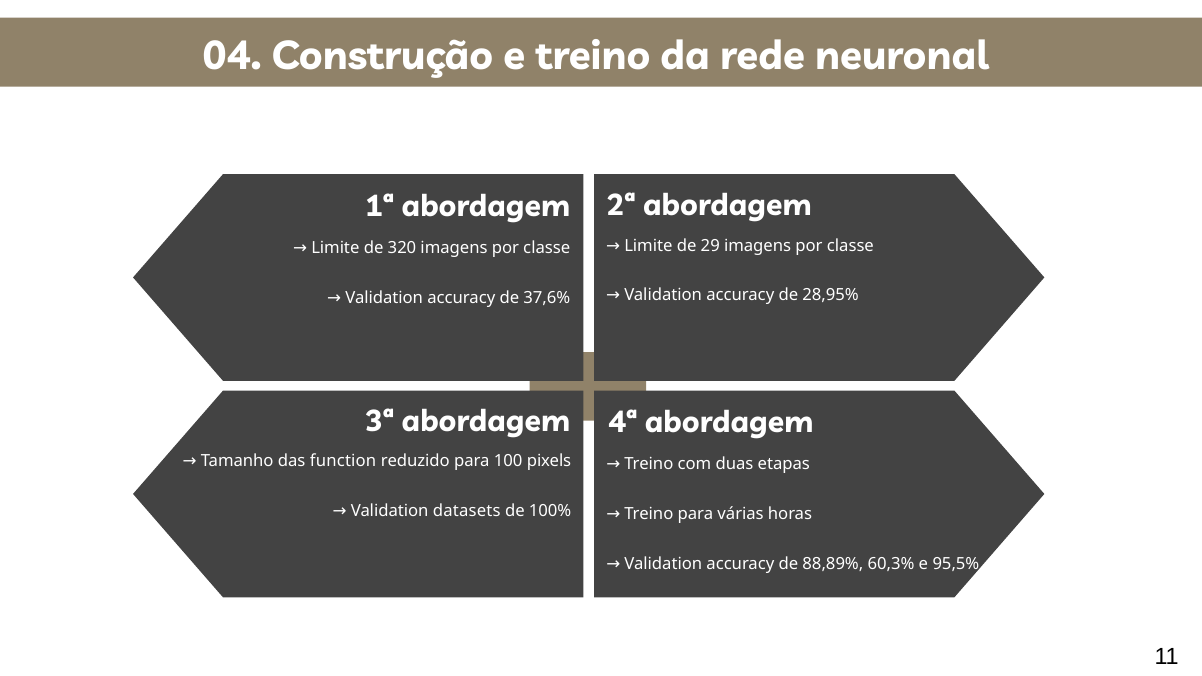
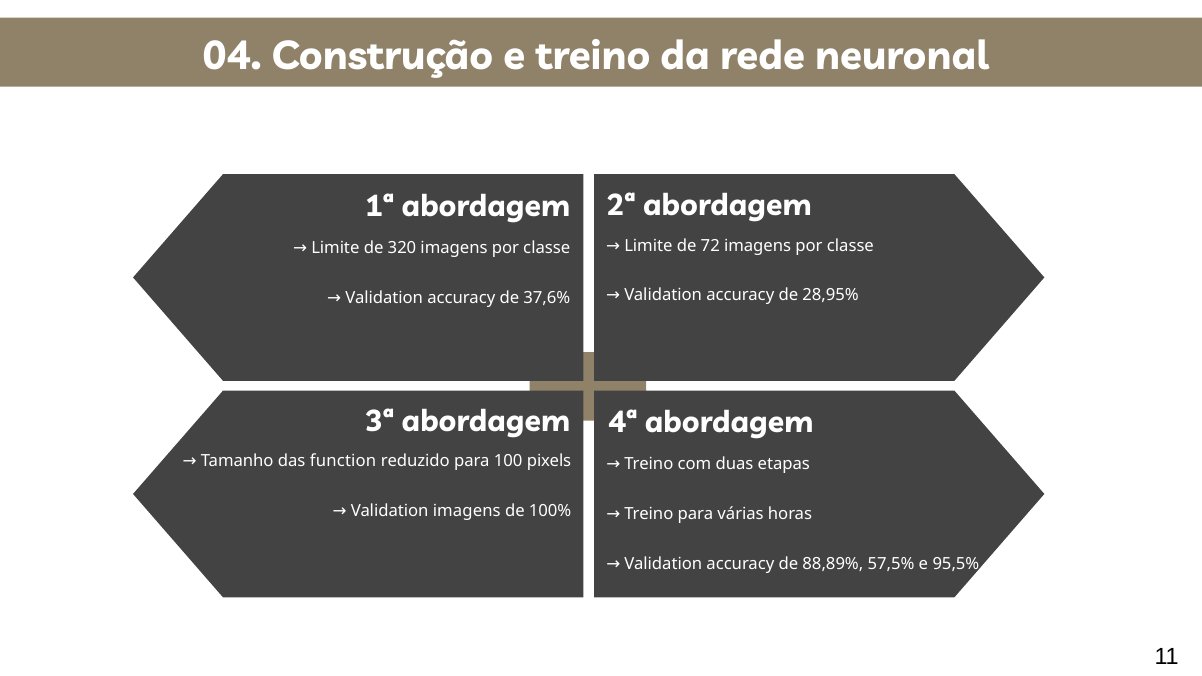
29: 29 -> 72 (710, 246)
Validation datasets: datasets -> imagens (467, 511)
60,3%: 60,3% -> 57,5% (891, 564)
